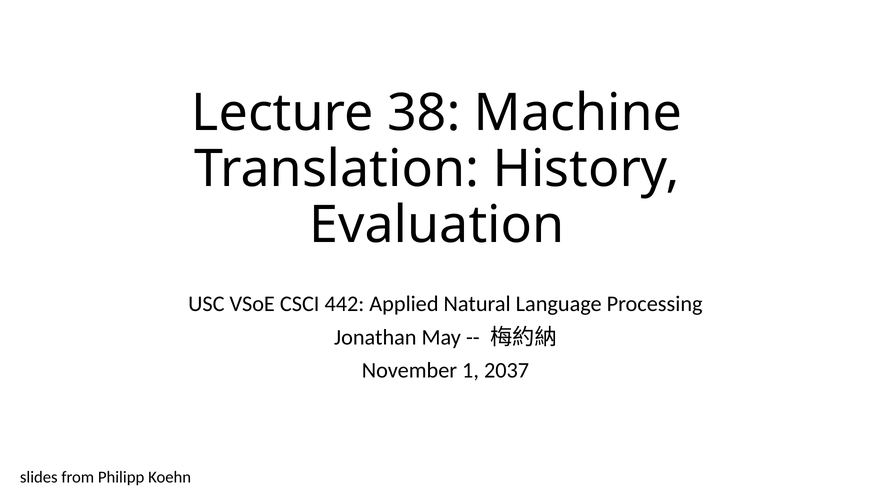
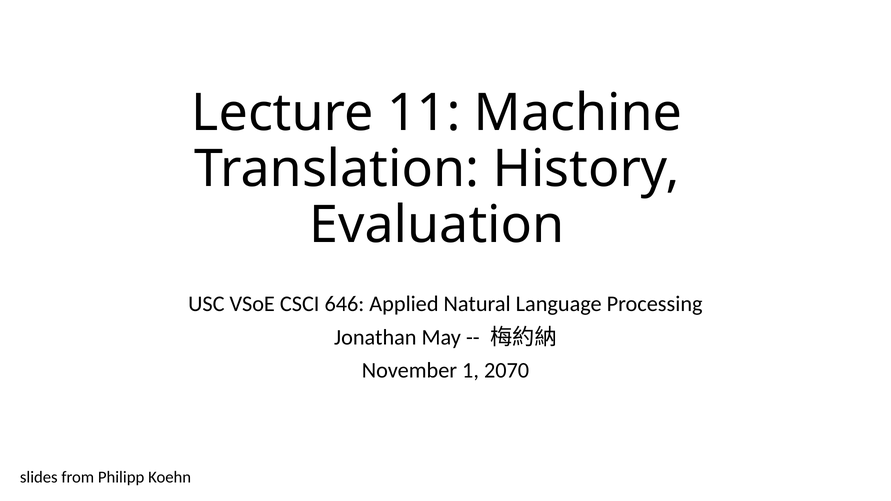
38: 38 -> 11 (424, 113)
442: 442 -> 646 (344, 304)
2037: 2037 -> 2070 (507, 371)
